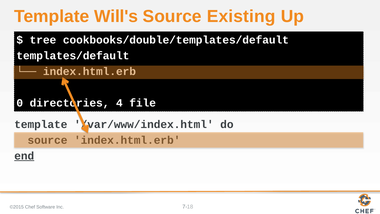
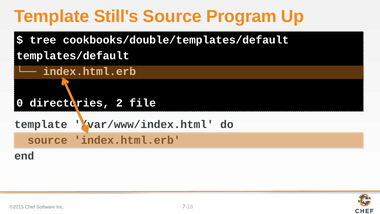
Will's: Will's -> Still's (116, 16)
Existing: Existing -> Program (241, 16)
4: 4 -> 2 (119, 103)
end underline: present -> none (24, 156)
